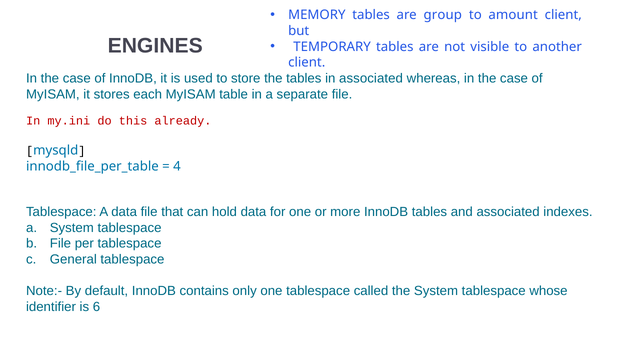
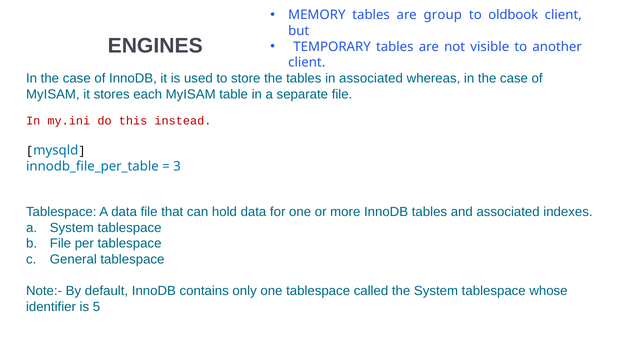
amount: amount -> oldbook (513, 15)
already: already -> instead (183, 121)
4: 4 -> 3 (177, 167)
6: 6 -> 5 (97, 307)
